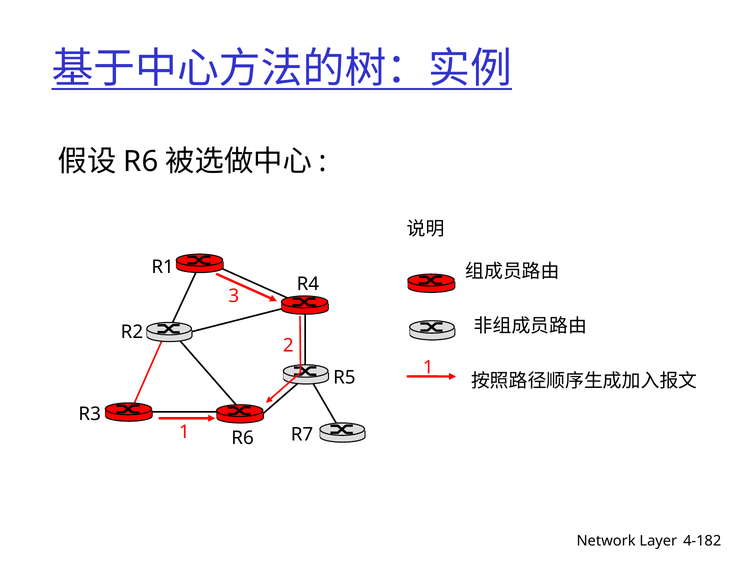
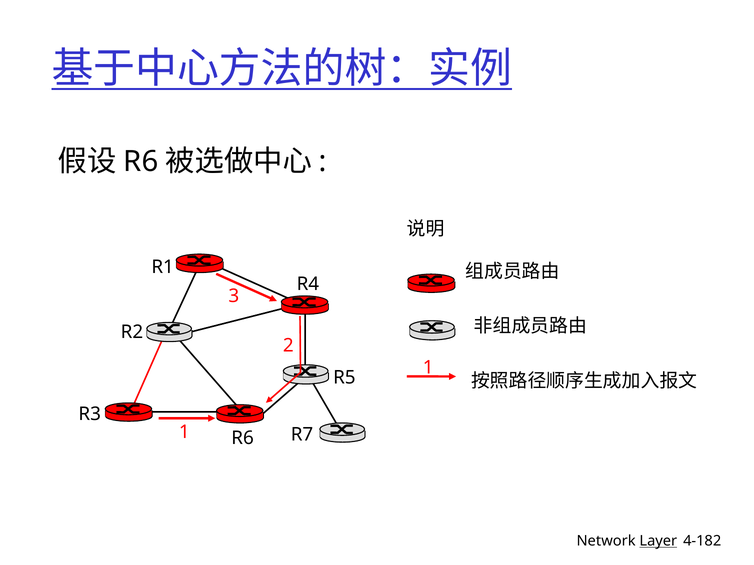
Layer underline: none -> present (658, 541)
